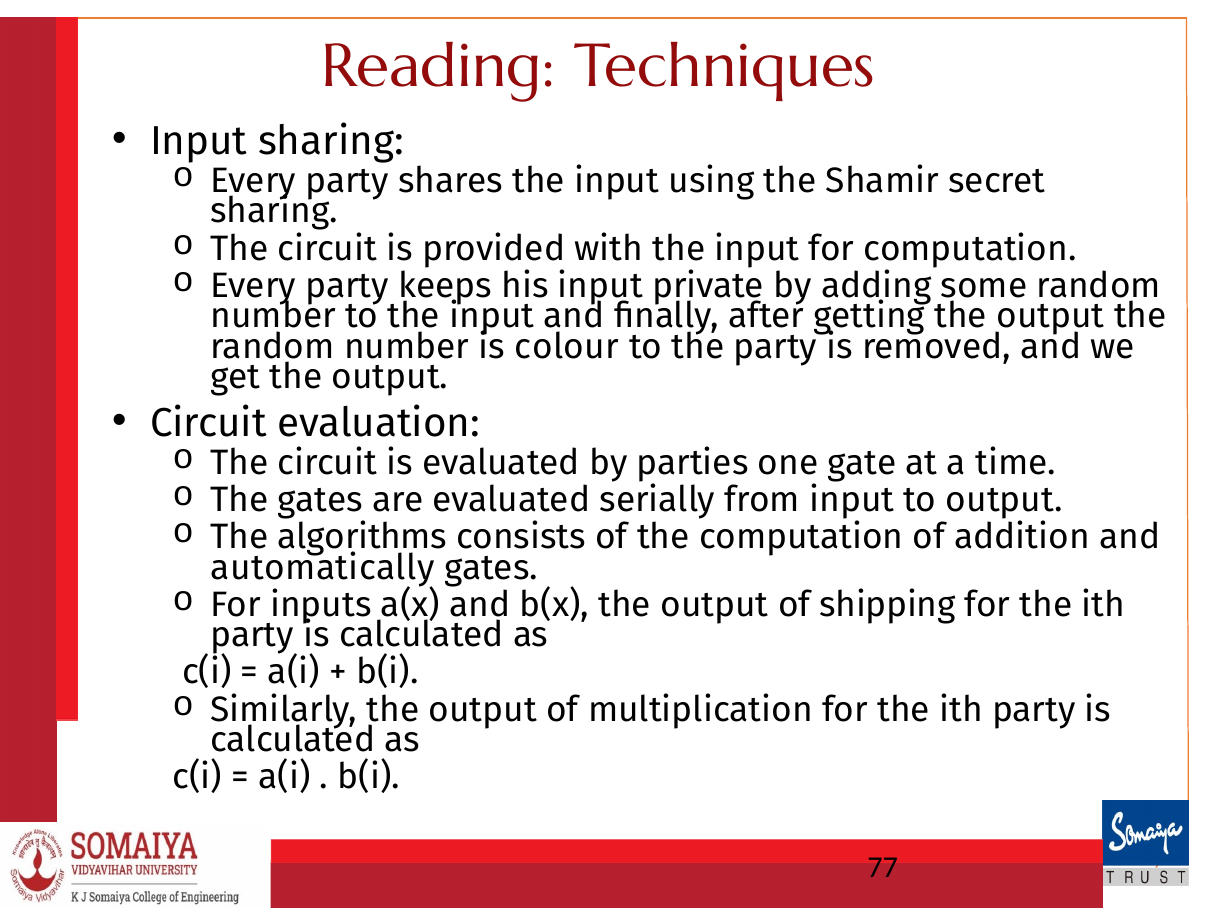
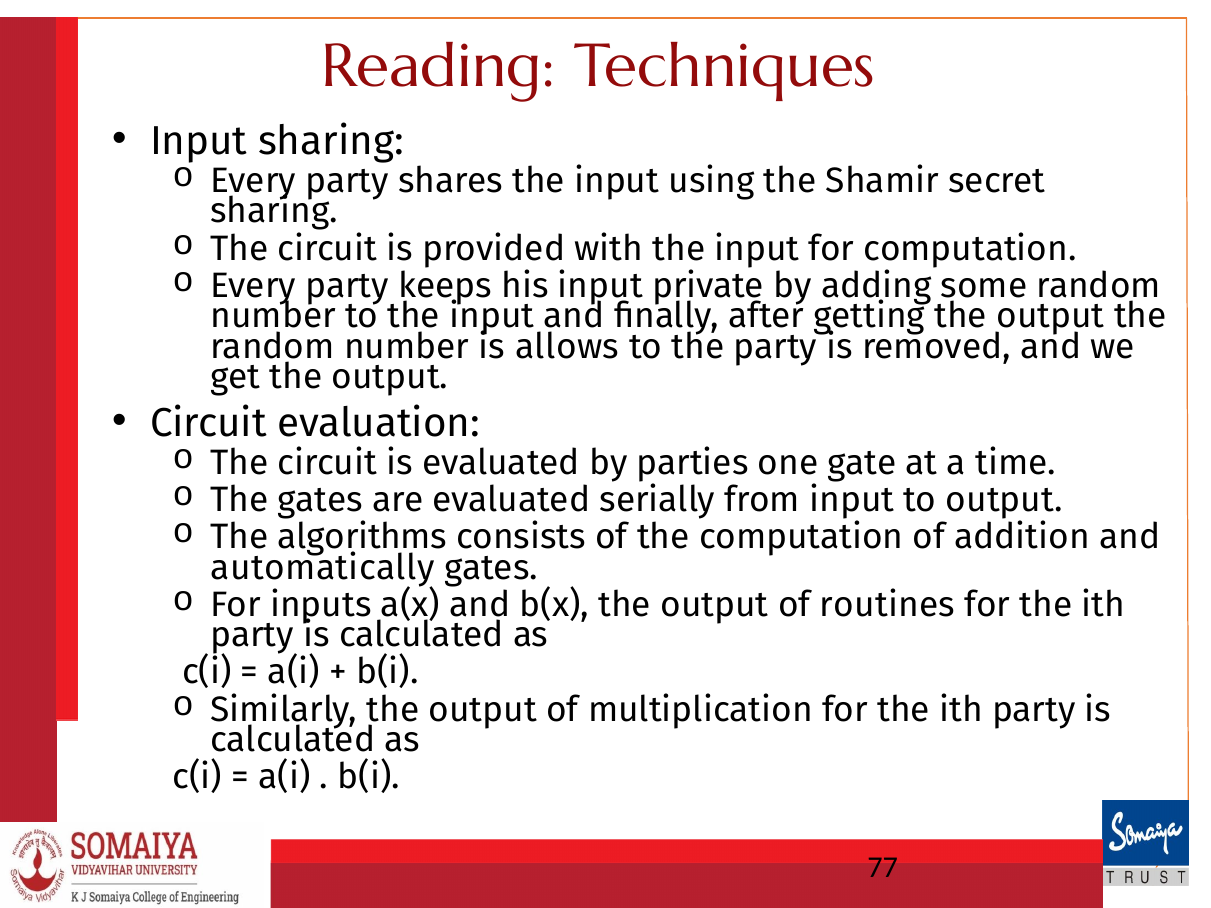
colour: colour -> allows (567, 347)
shipping: shipping -> routines (887, 605)
